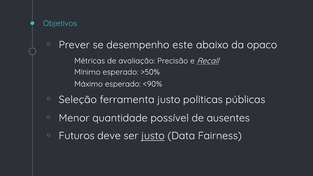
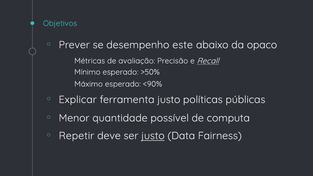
Seleção: Seleção -> Explicar (78, 100)
ausentes: ausentes -> computa (228, 118)
Futuros: Futuros -> Repetir (76, 136)
